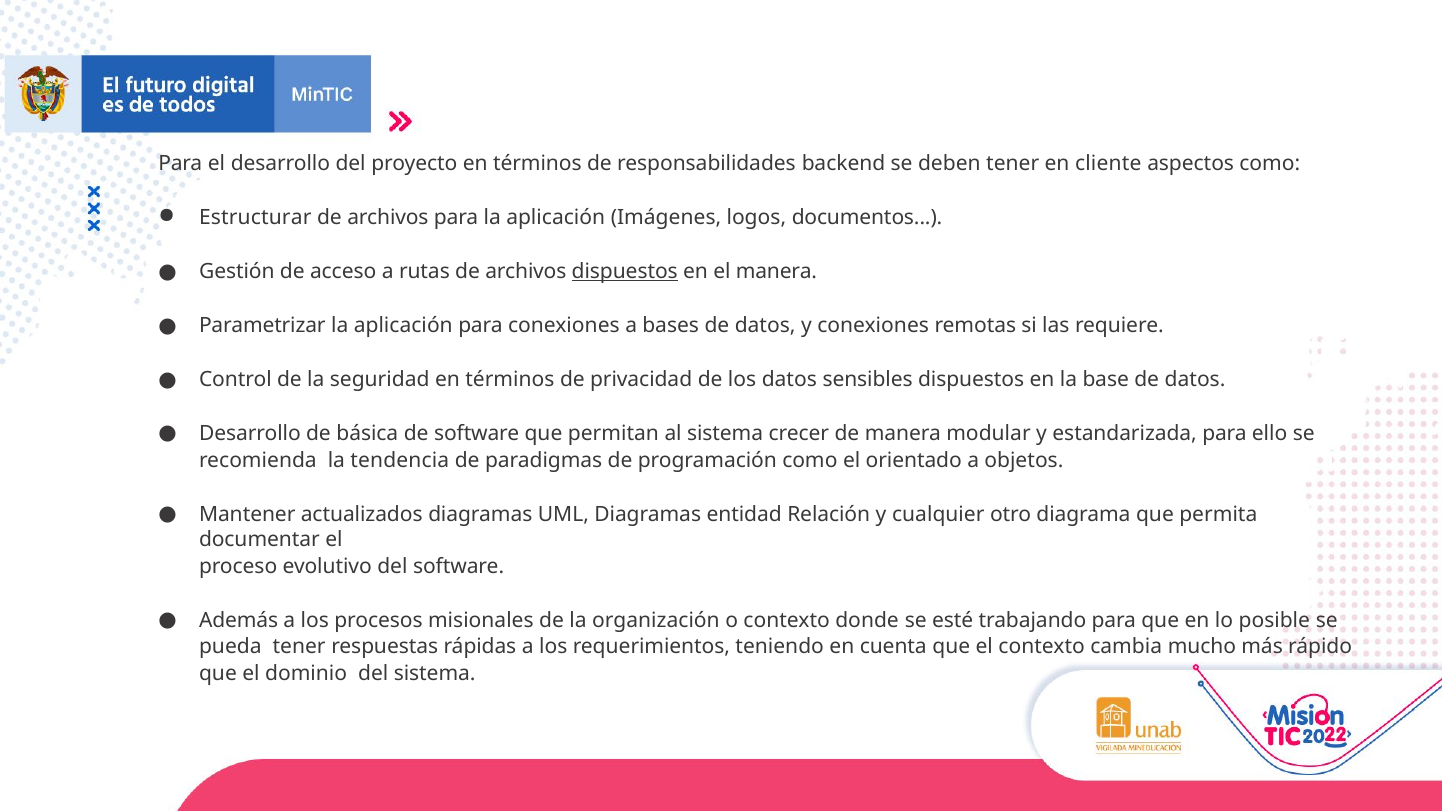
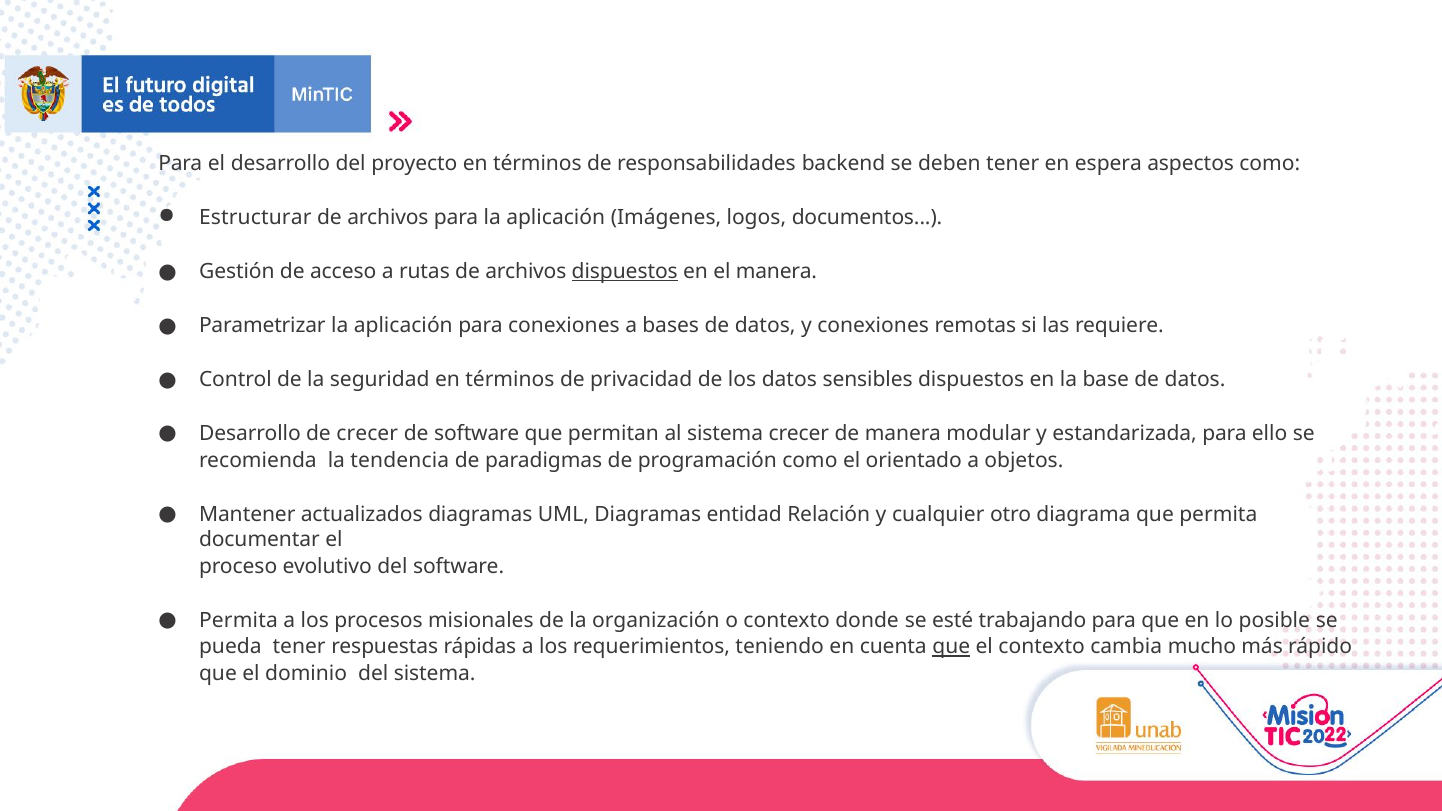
cliente: cliente -> espera (1108, 164)
de básica: básica -> crecer (367, 433)
Además: Además -> Permita (238, 620)
que underline: none -> present (951, 647)
